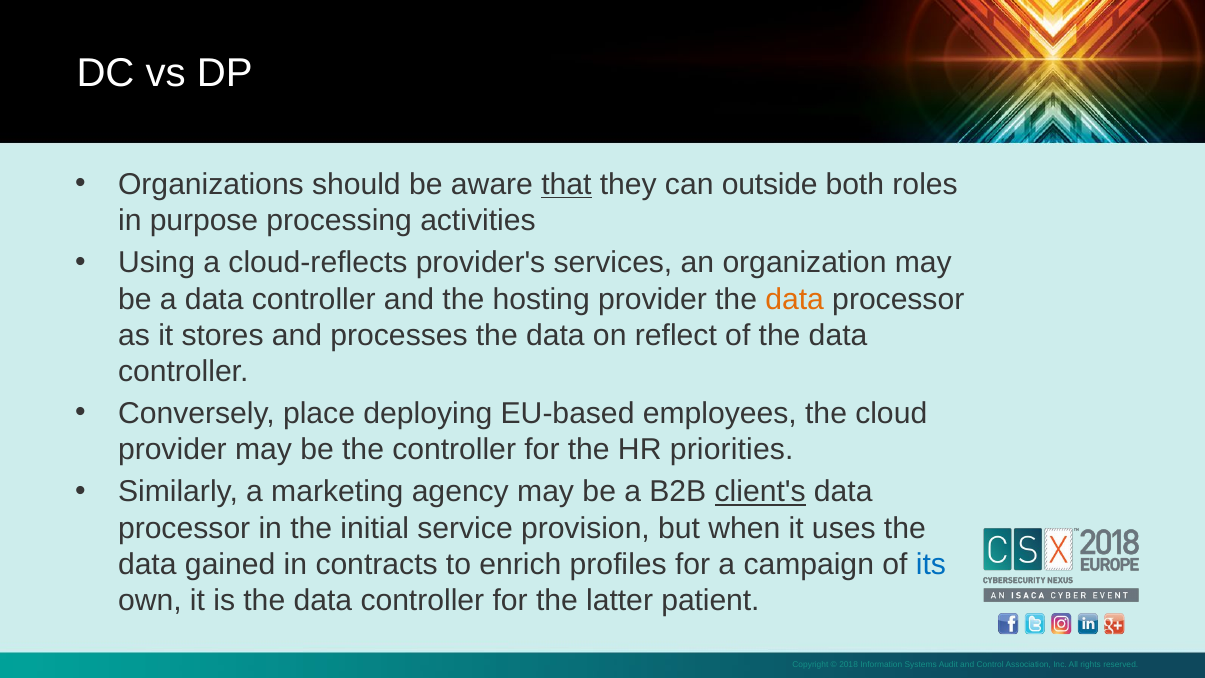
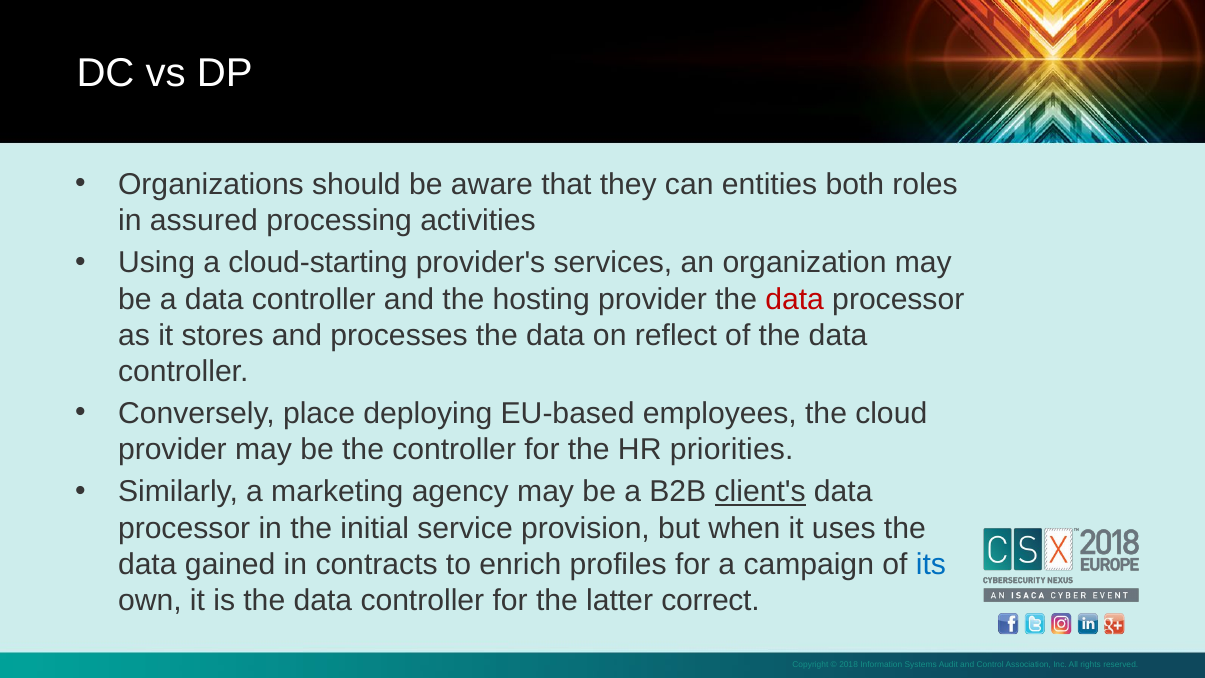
that underline: present -> none (566, 185)
outside: outside -> entities (770, 185)
purpose: purpose -> assured (204, 221)
cloud-reflects: cloud-reflects -> cloud-starting (318, 263)
data colour: orange -> red (795, 299)
patient: patient -> correct (710, 600)
